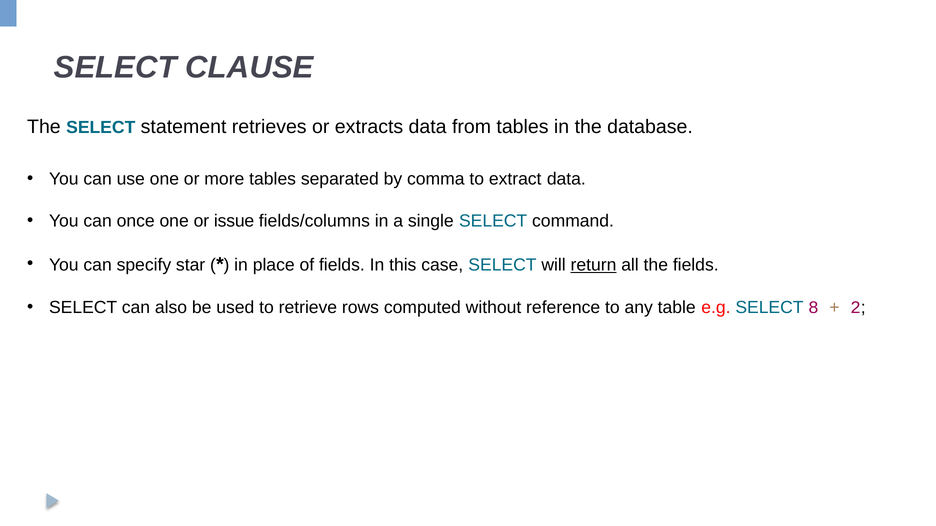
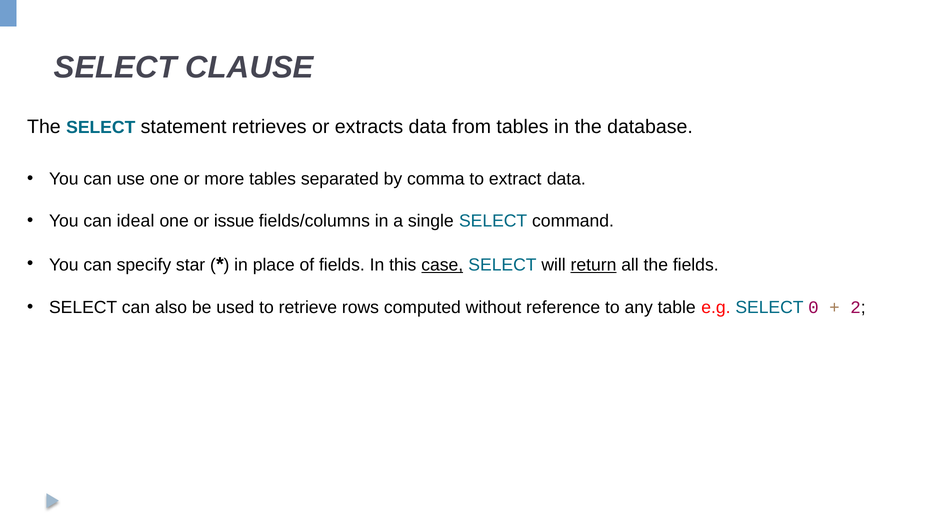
once: once -> ideal (136, 221)
case underline: none -> present (442, 265)
8: 8 -> 0 (813, 308)
